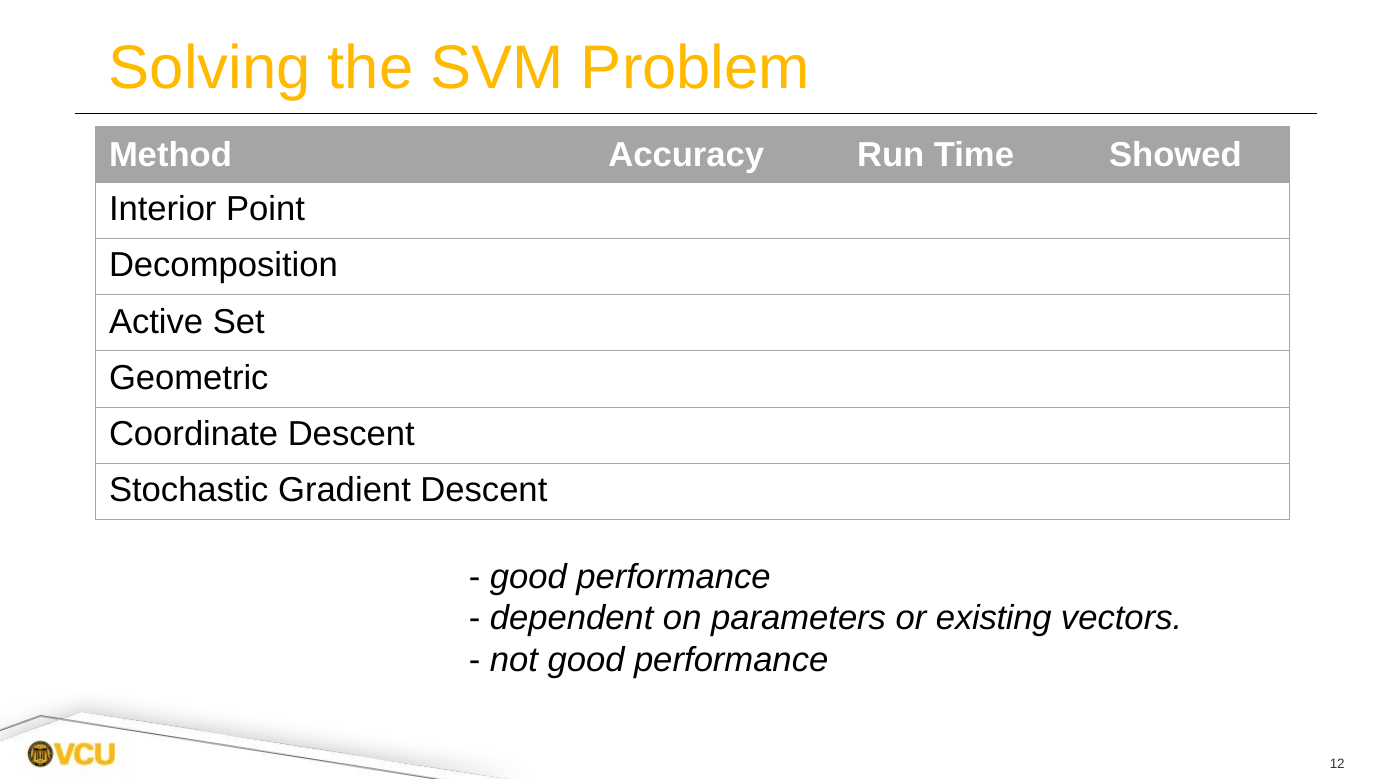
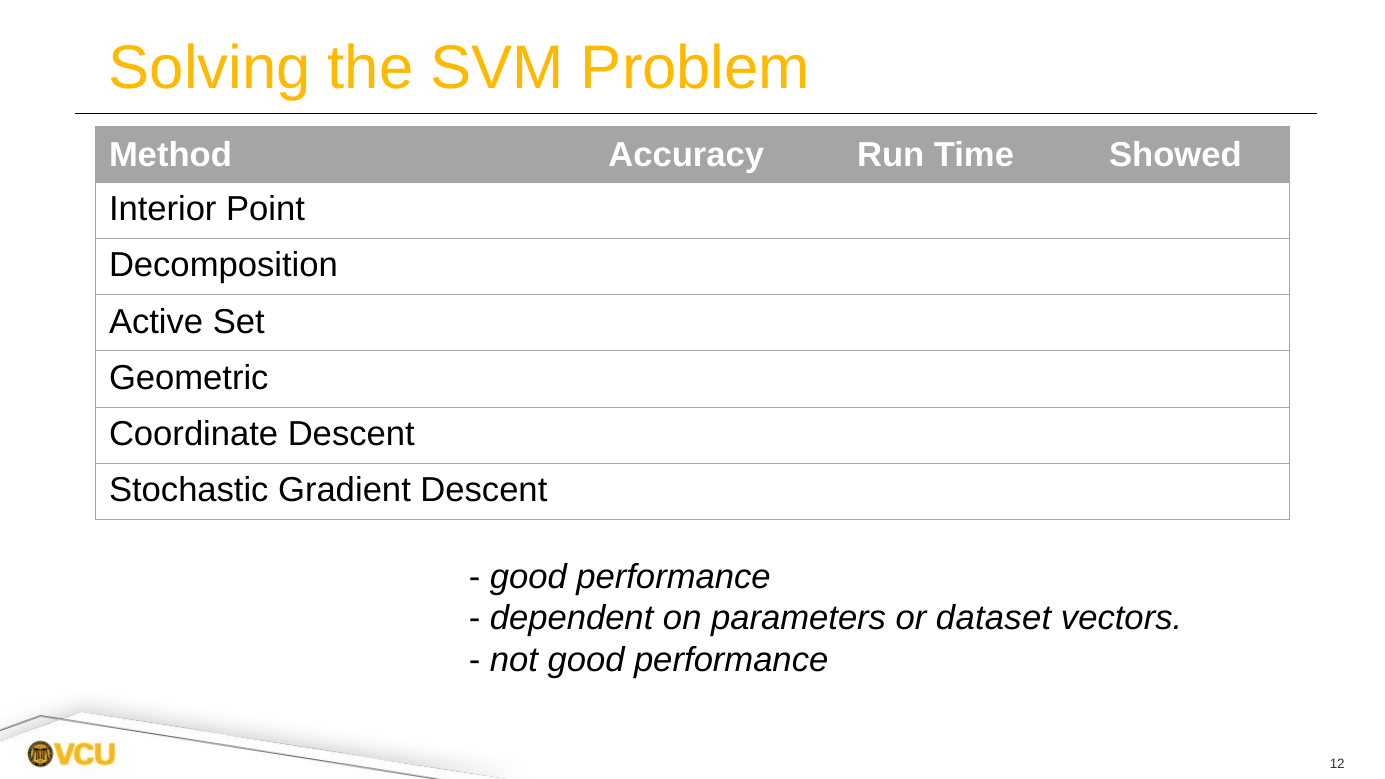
existing: existing -> dataset (994, 619)
